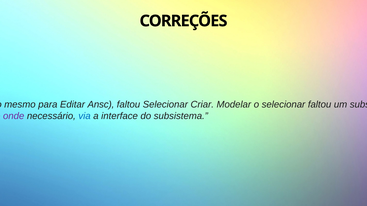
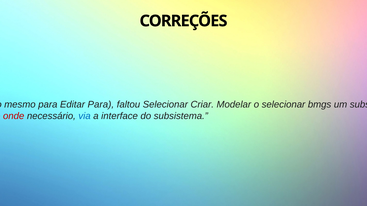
Editar Ansc: Ansc -> Para (101, 105)
selecionar faltou: faltou -> bmgs (320, 105)
onde colour: purple -> red (14, 116)
